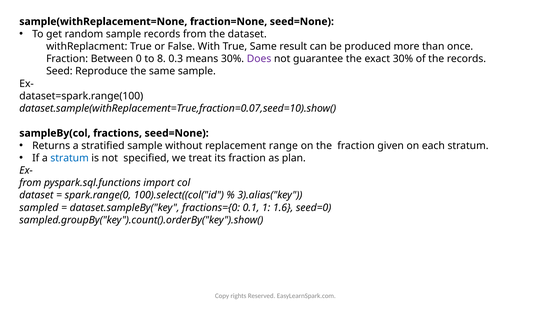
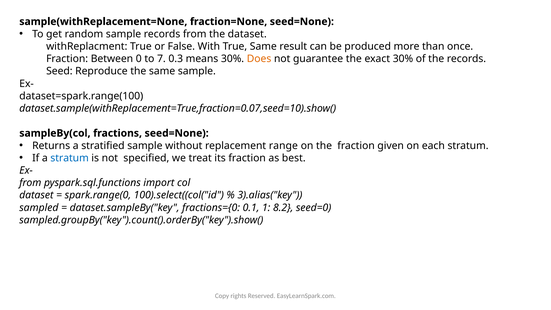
8: 8 -> 7 (161, 59)
Does colour: purple -> orange (259, 59)
plan: plan -> best (294, 158)
1.6: 1.6 -> 8.2 (283, 208)
